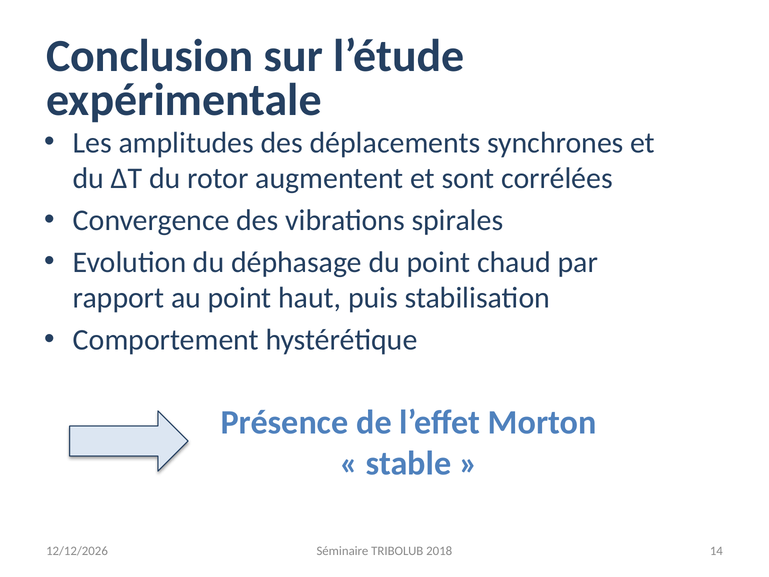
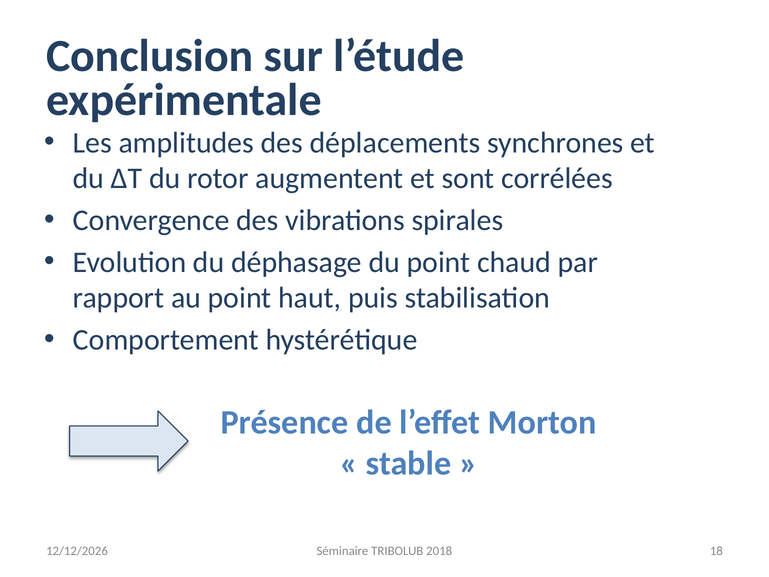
14: 14 -> 18 (716, 551)
